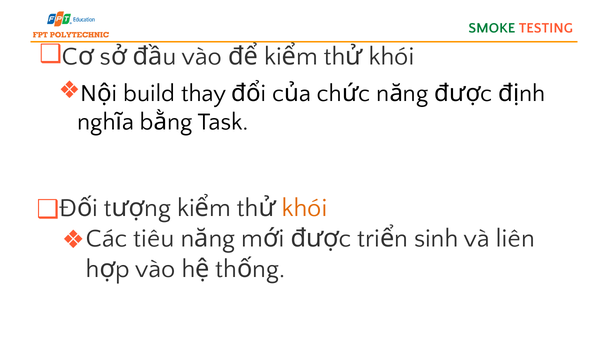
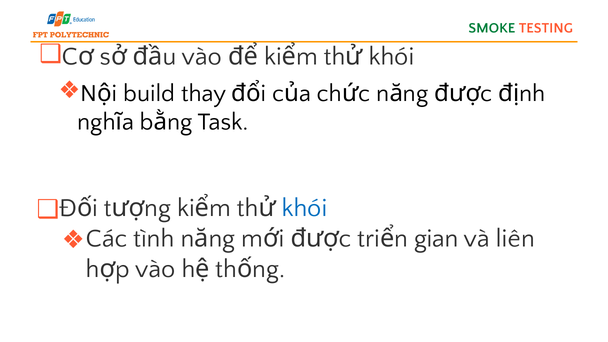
khói colour: orange -> blue (305, 208)
tiêu: tiêu -> tình (154, 238)
sinh: sinh -> gian (436, 238)
